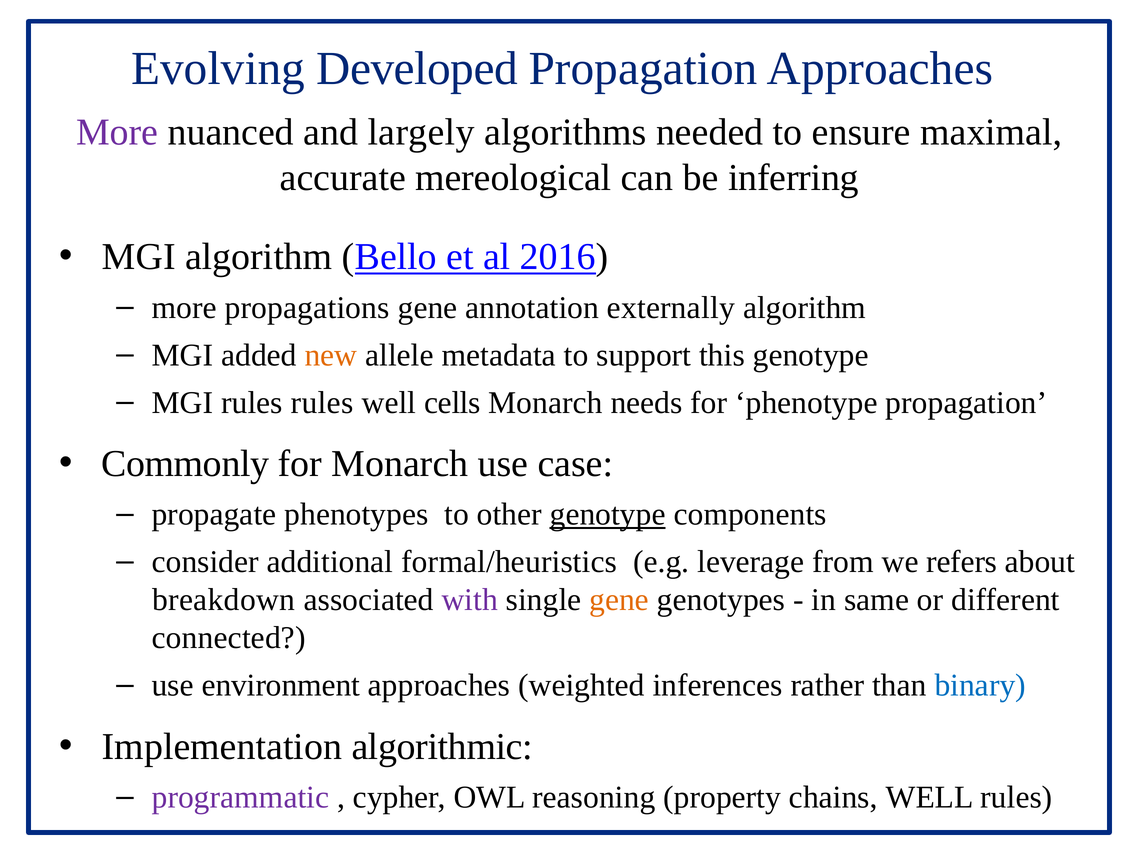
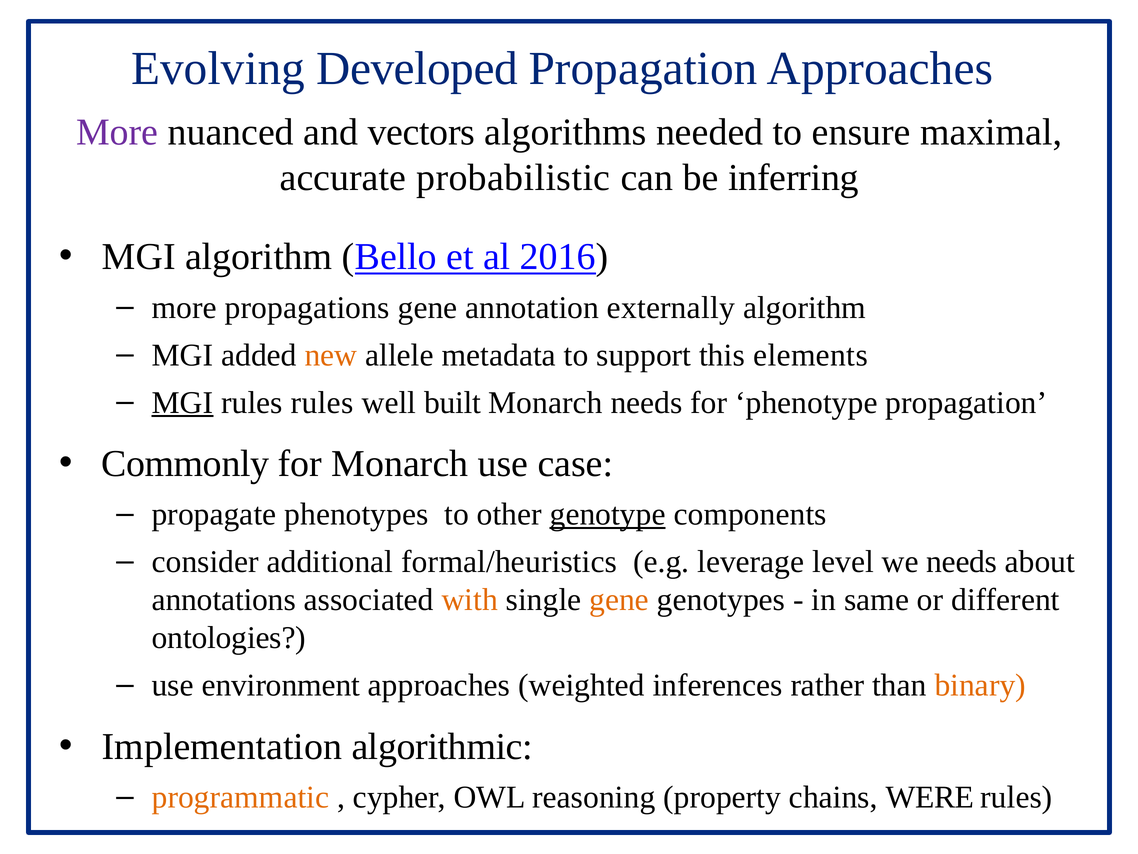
largely: largely -> vectors (421, 132)
mereological: mereological -> probabilistic (513, 178)
this genotype: genotype -> elements (811, 355)
MGI underline: none -> present (183, 402)
cells: cells -> built (452, 402)
from: from -> level (843, 562)
we refers: refers -> needs (962, 562)
breakdown: breakdown -> annotations (224, 600)
with colour: purple -> orange (470, 600)
connected: connected -> ontologies (229, 638)
binary colour: blue -> orange (980, 685)
programmatic colour: purple -> orange (240, 797)
chains WELL: WELL -> WERE (930, 797)
